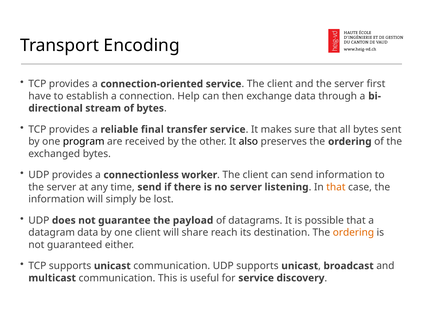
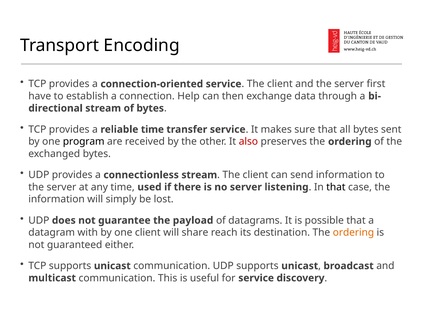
reliable final: final -> time (152, 130)
also colour: black -> red (248, 142)
connectionless worker: worker -> stream (199, 175)
time send: send -> used (149, 187)
that colour: orange -> black (336, 187)
datagram data: data -> with (88, 233)
